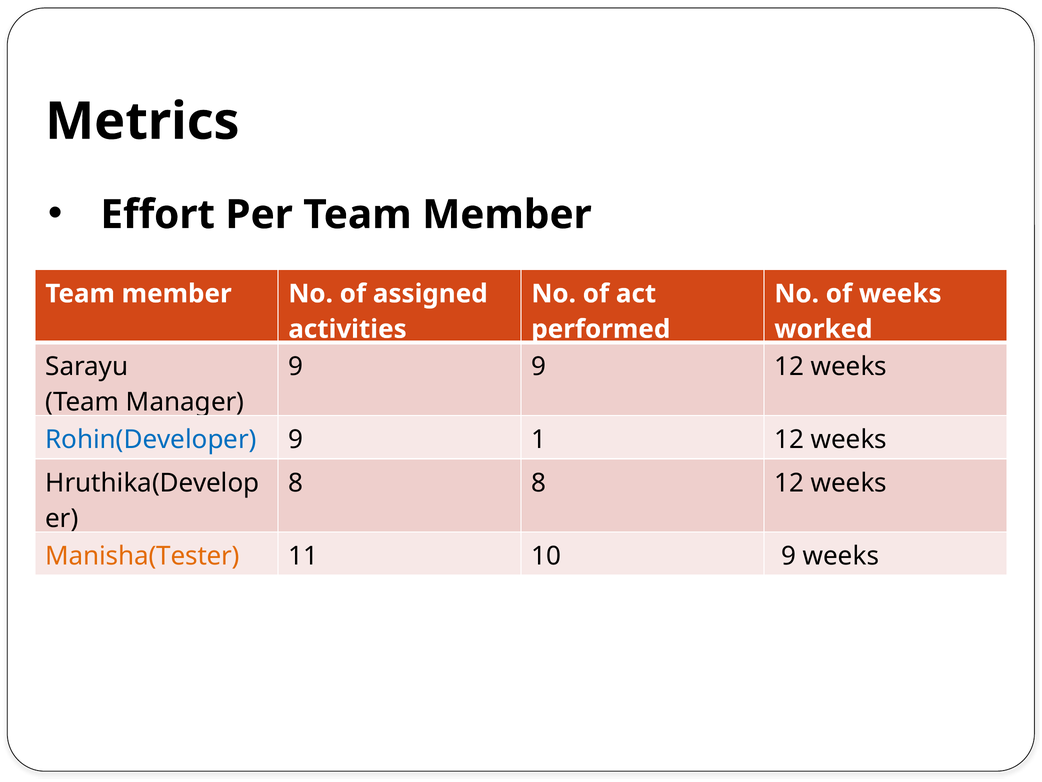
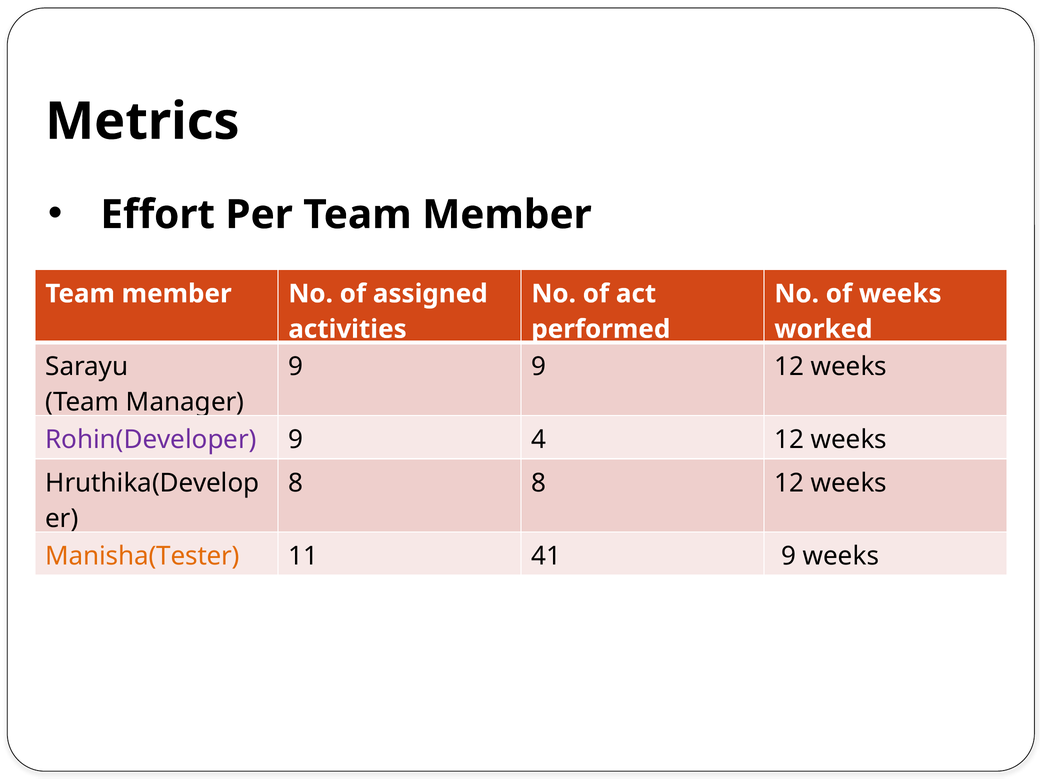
Rohin(Developer colour: blue -> purple (151, 440)
1: 1 -> 4 (539, 440)
10: 10 -> 41 (546, 556)
